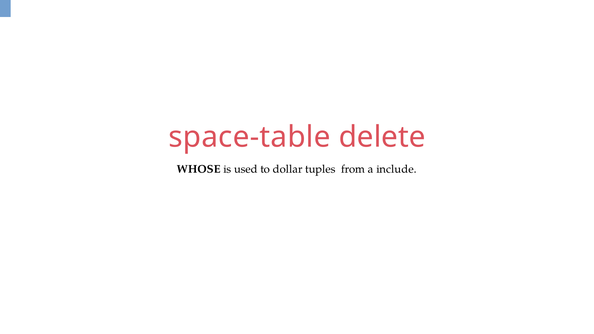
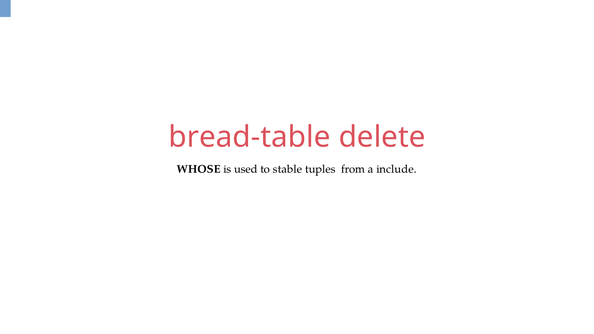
space-table: space-table -> bread-table (250, 137)
dollar: dollar -> stable (288, 169)
